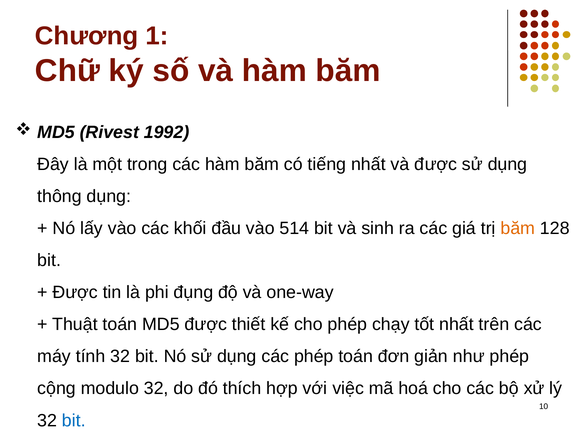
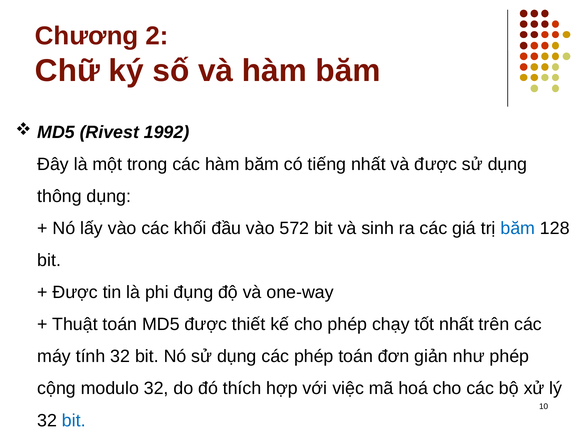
1: 1 -> 2 (157, 36)
514: 514 -> 572 (294, 228)
băm colour: orange -> blue (518, 228)
